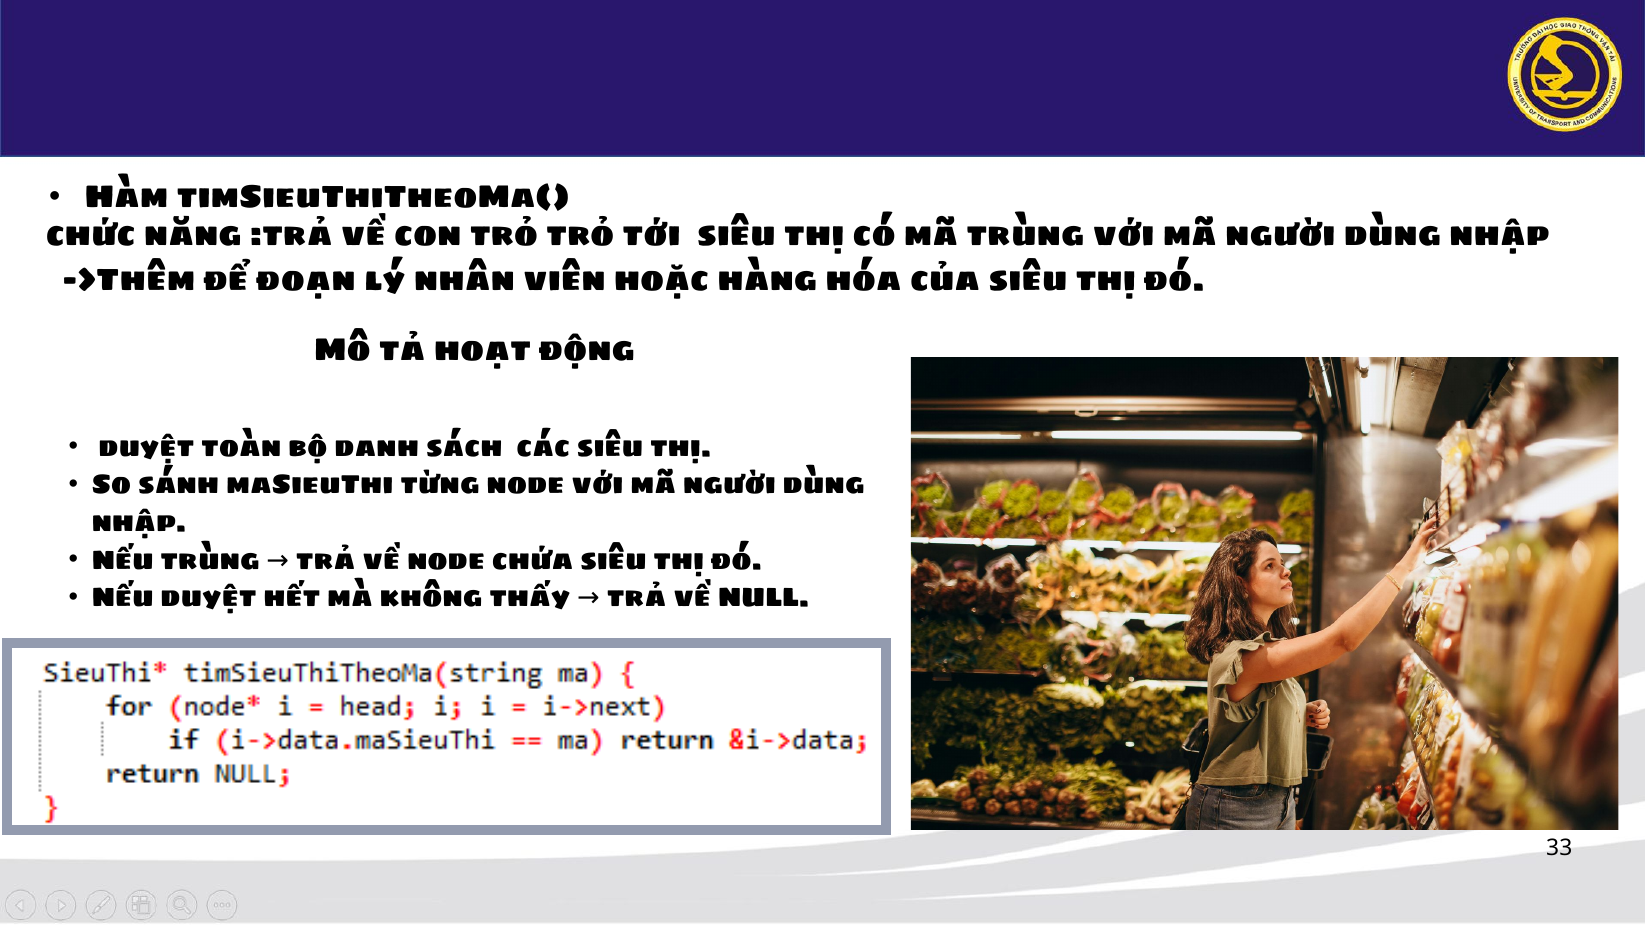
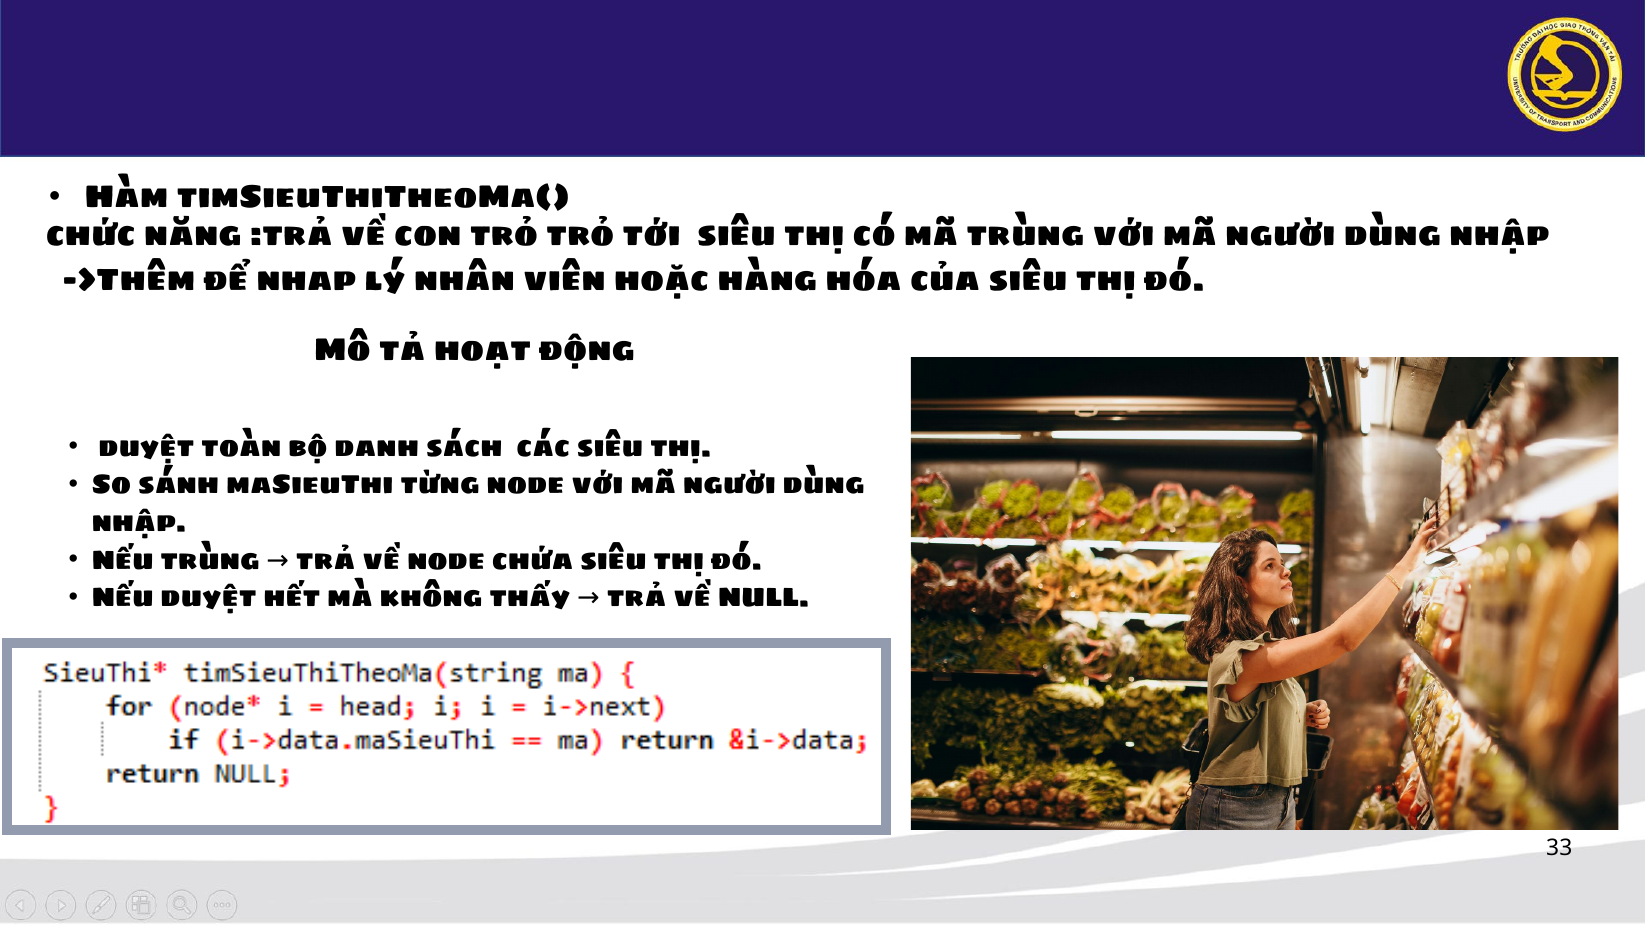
đoạn: đoạn -> nhap (306, 280)
